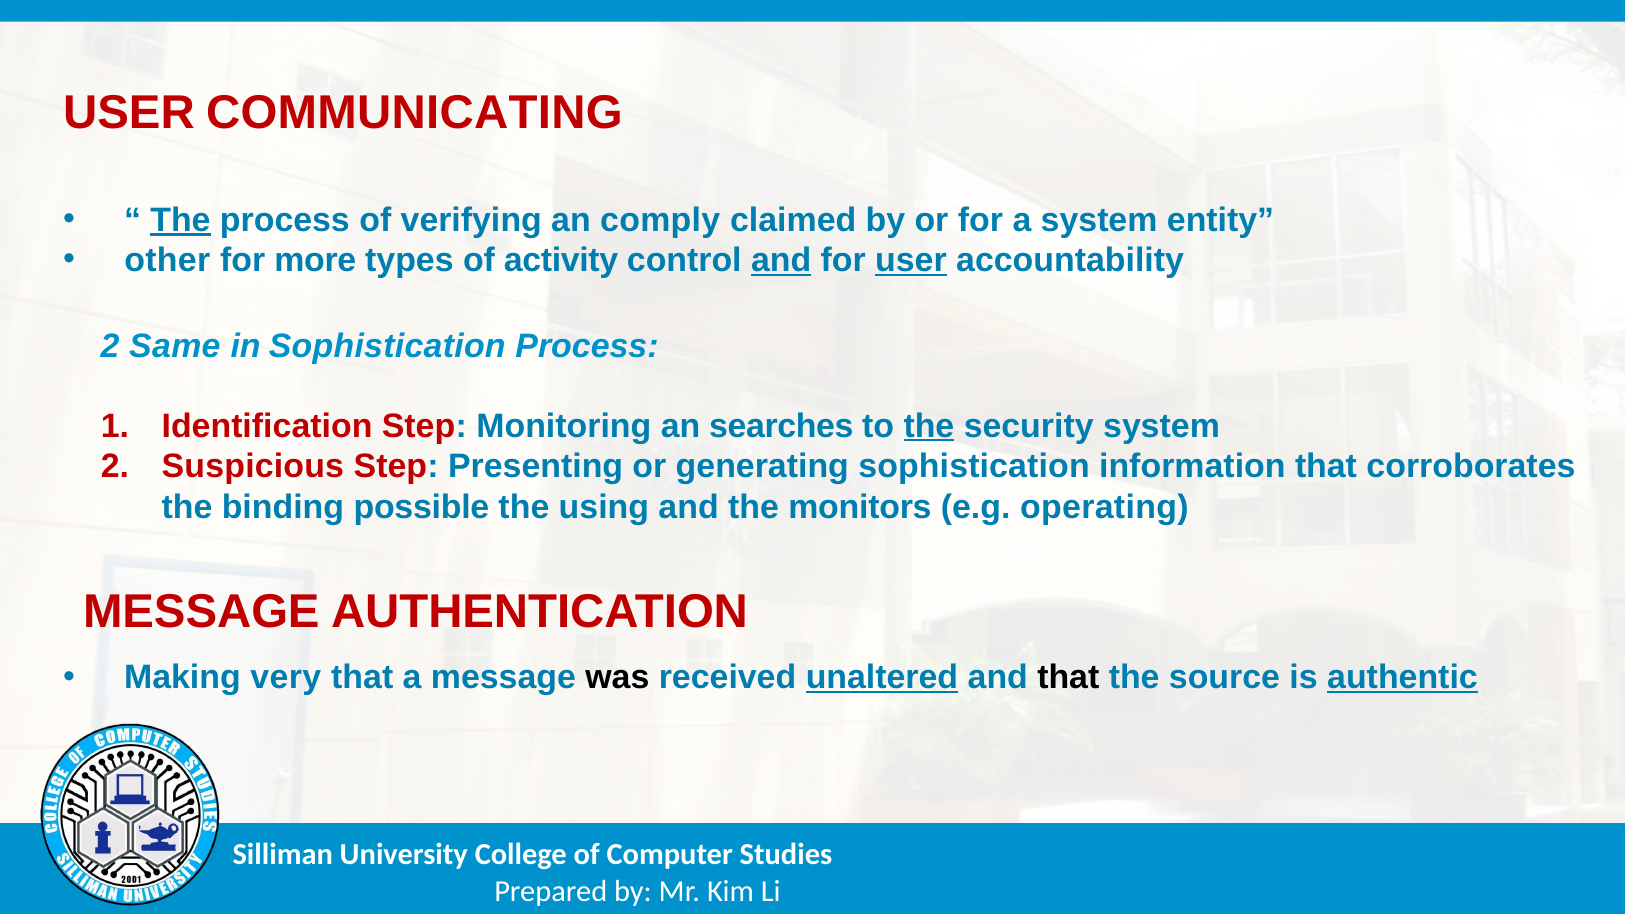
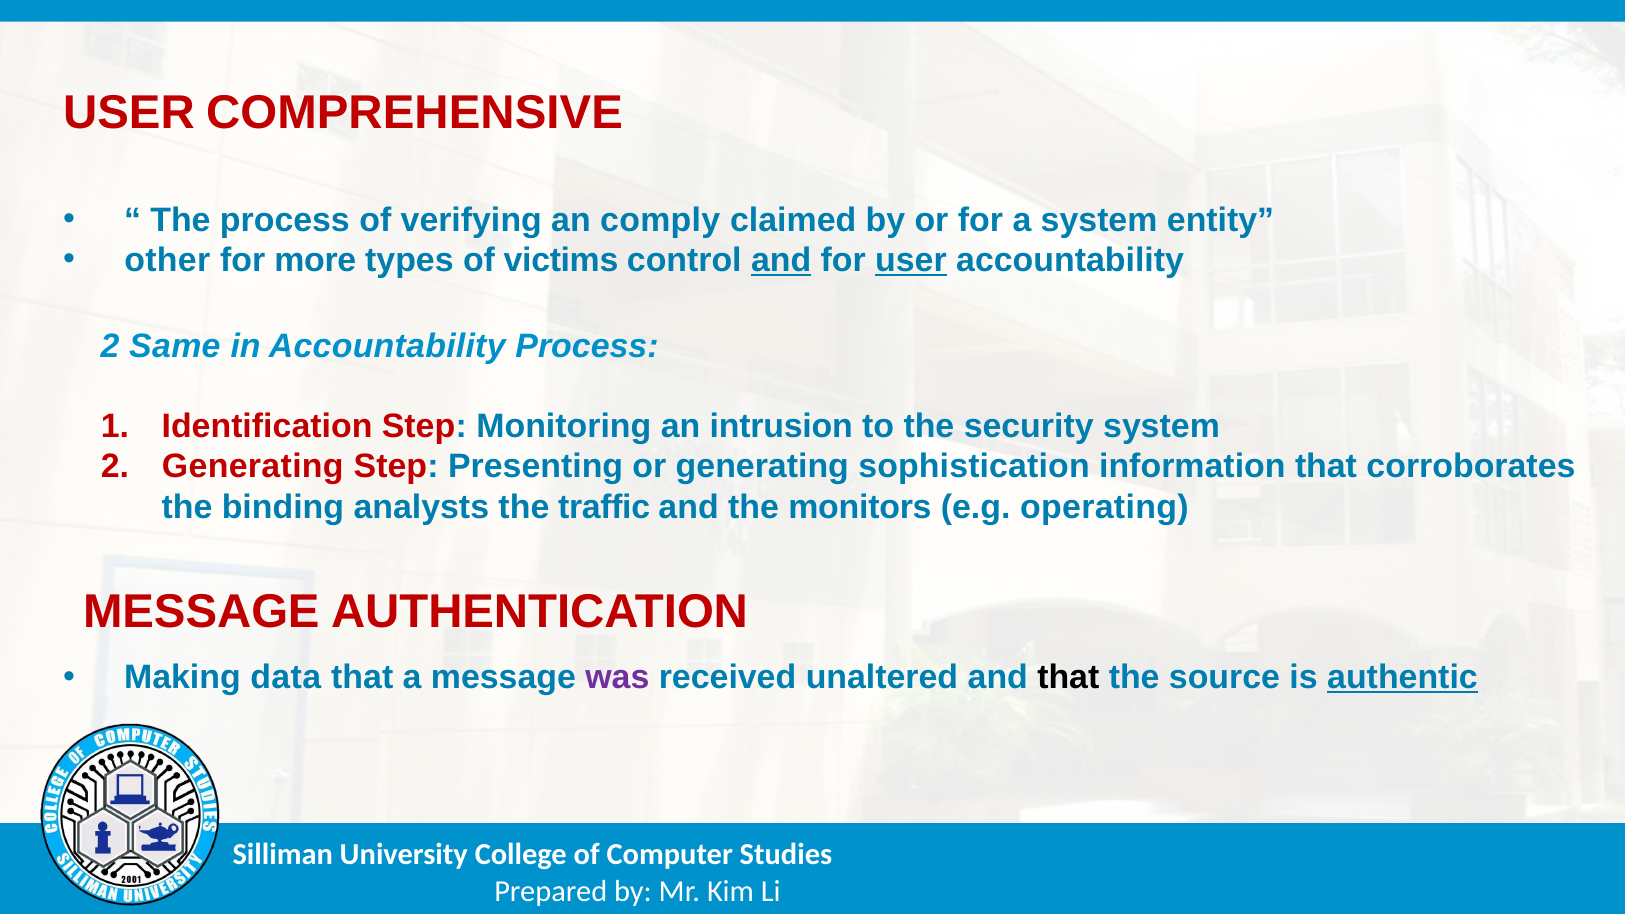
COMMUNICATING: COMMUNICATING -> COMPREHENSIVE (414, 113)
The underline: present -> none (180, 220)
activity: activity -> victims (561, 261)
in Sophistication: Sophistication -> Accountability (387, 346)
searches: searches -> intrusion (781, 426)
the underline: present -> none (929, 426)
2 Suspicious: Suspicious -> Generating (253, 467)
possible: possible -> analysts (421, 507)
using: using -> traffic (604, 507)
very: very -> data (286, 678)
was colour: black -> purple (617, 678)
unaltered underline: present -> none (882, 678)
